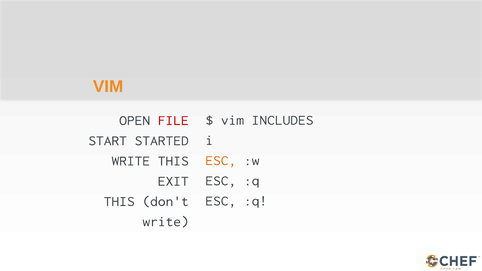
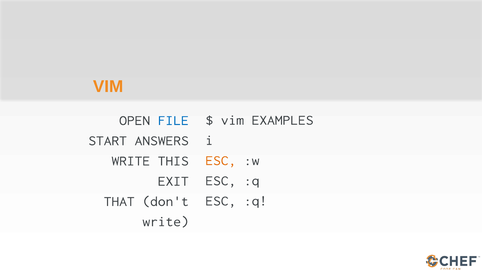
INCLUDES: INCLUDES -> EXAMPLES (283, 120)
FILE colour: red -> blue (173, 120)
STARTED: STARTED -> ANSWERS (162, 141)
THIS: THIS -> THAT (119, 201)
